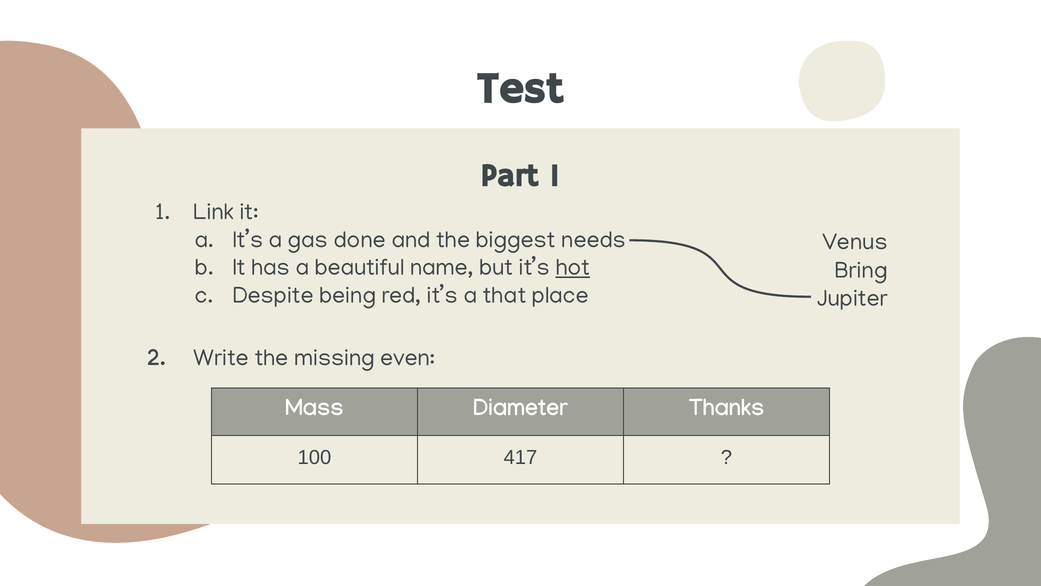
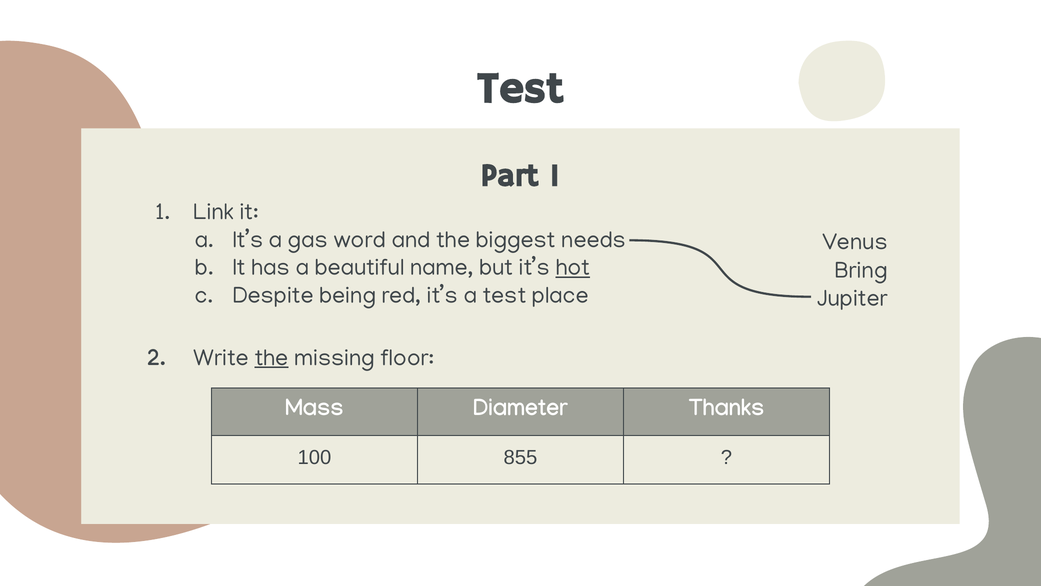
done: done -> word (360, 239)
a that: that -> test (504, 295)
the underline: none -> present (272, 357)
even: even -> floor (408, 357)
417: 417 -> 855 (520, 457)
